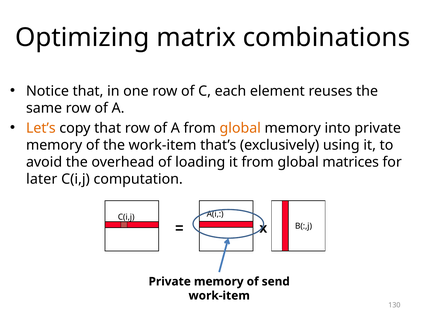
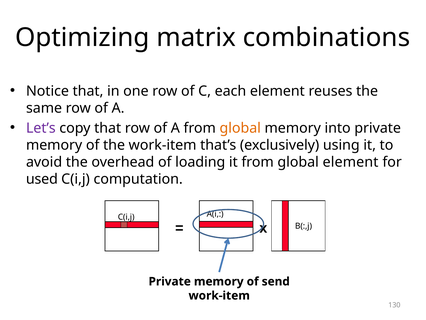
Let’s colour: orange -> purple (41, 128)
global matrices: matrices -> element (351, 162)
later: later -> used (42, 179)
